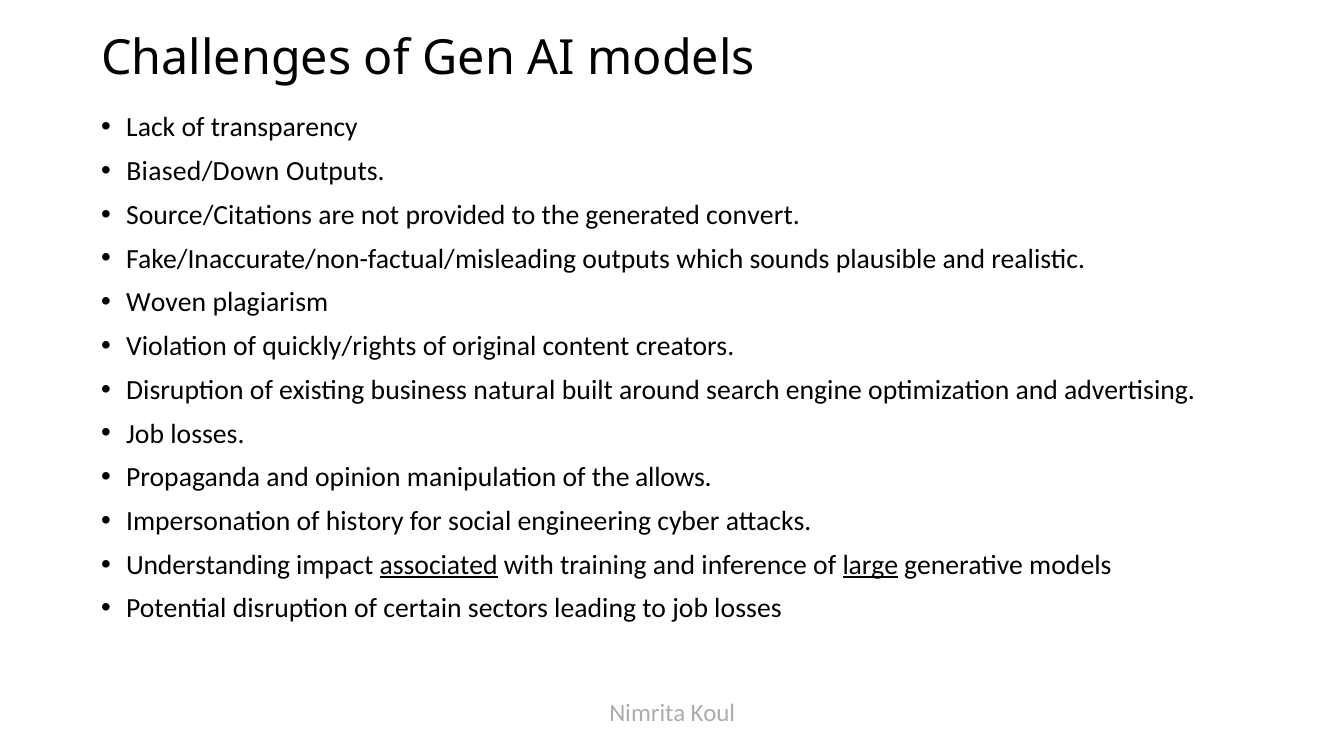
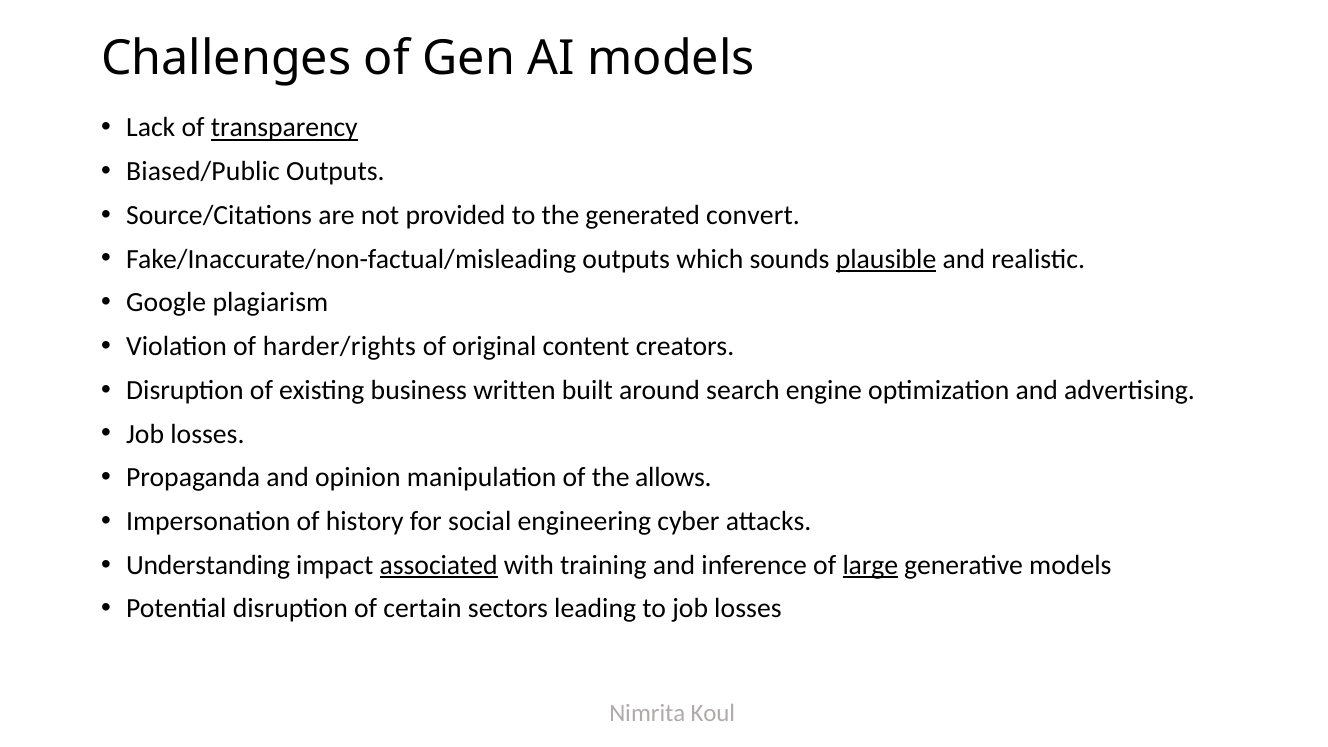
transparency underline: none -> present (284, 128)
Biased/Down: Biased/Down -> Biased/Public (203, 172)
plausible underline: none -> present (886, 259)
Woven: Woven -> Google (166, 303)
quickly/rights: quickly/rights -> harder/rights (339, 346)
natural: natural -> written (514, 390)
